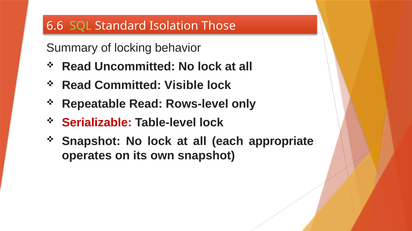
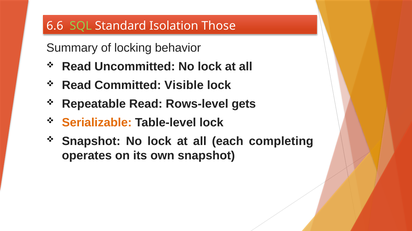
only: only -> gets (244, 104)
Serializable colour: red -> orange (97, 123)
appropriate: appropriate -> completing (281, 142)
